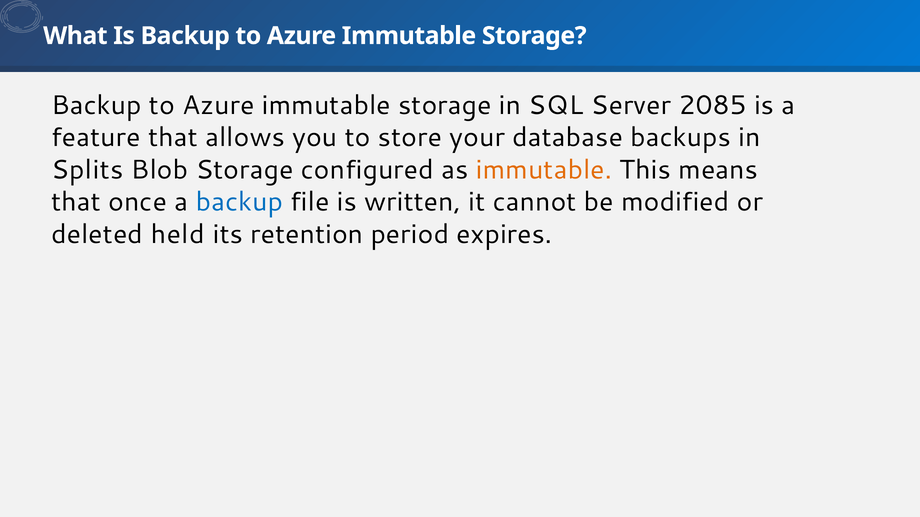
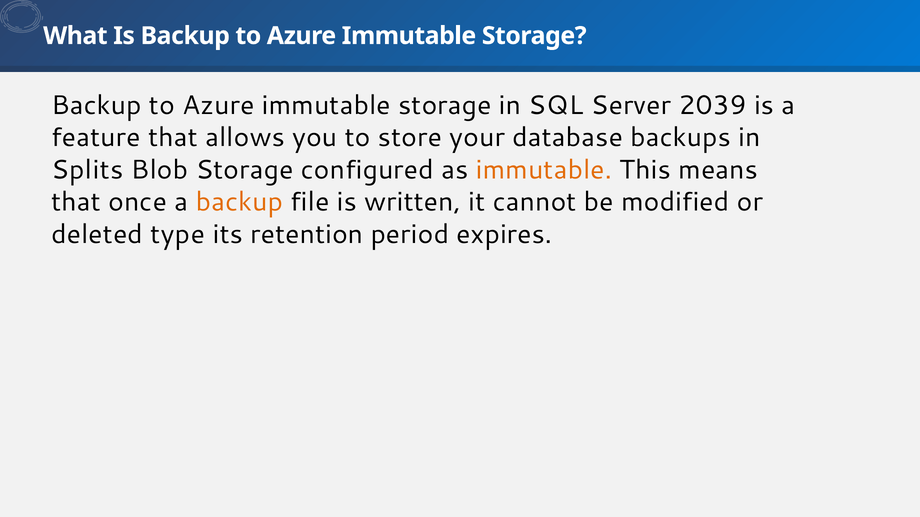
2085: 2085 -> 2039 (713, 106)
backup colour: blue -> orange (239, 202)
held: held -> type (178, 234)
